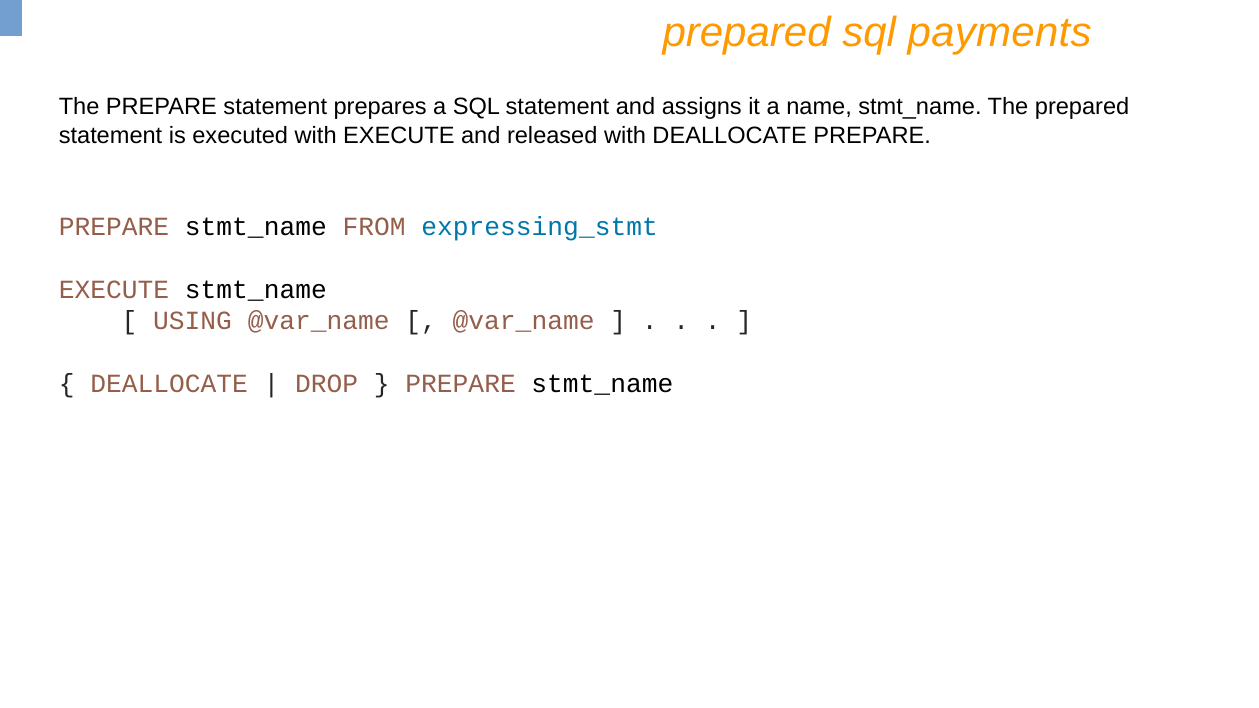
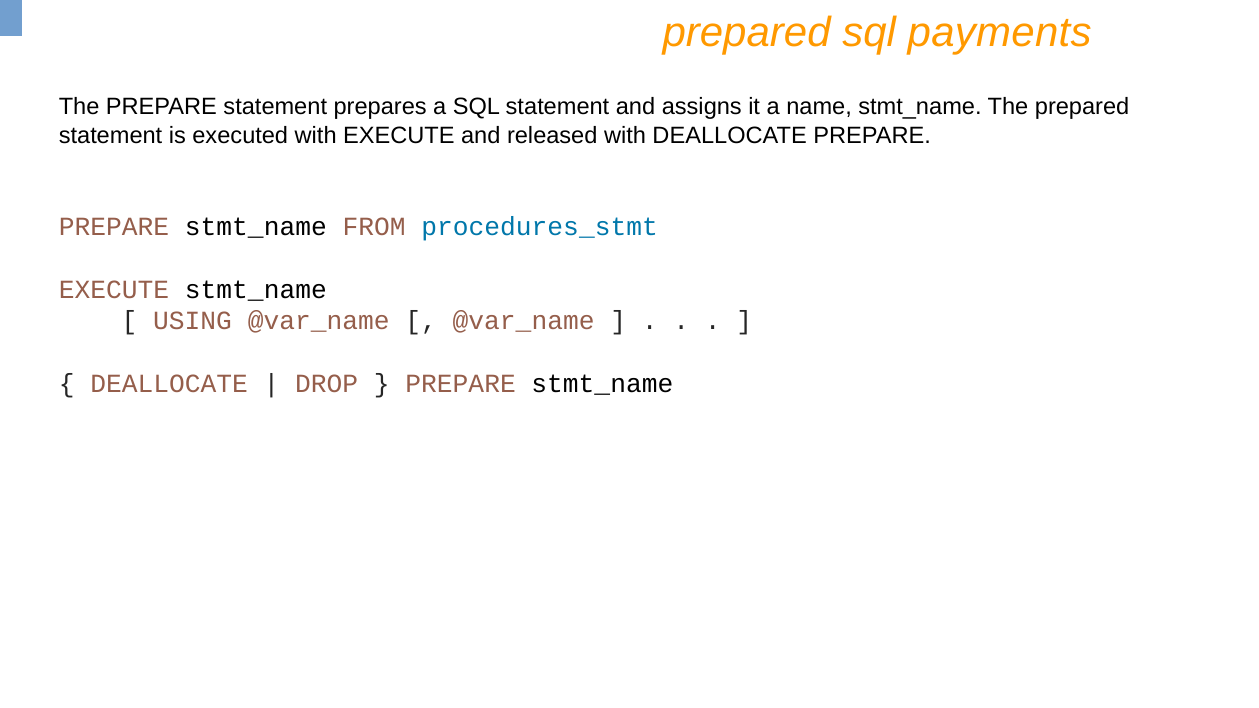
expressing_stmt: expressing_stmt -> procedures_stmt (540, 227)
